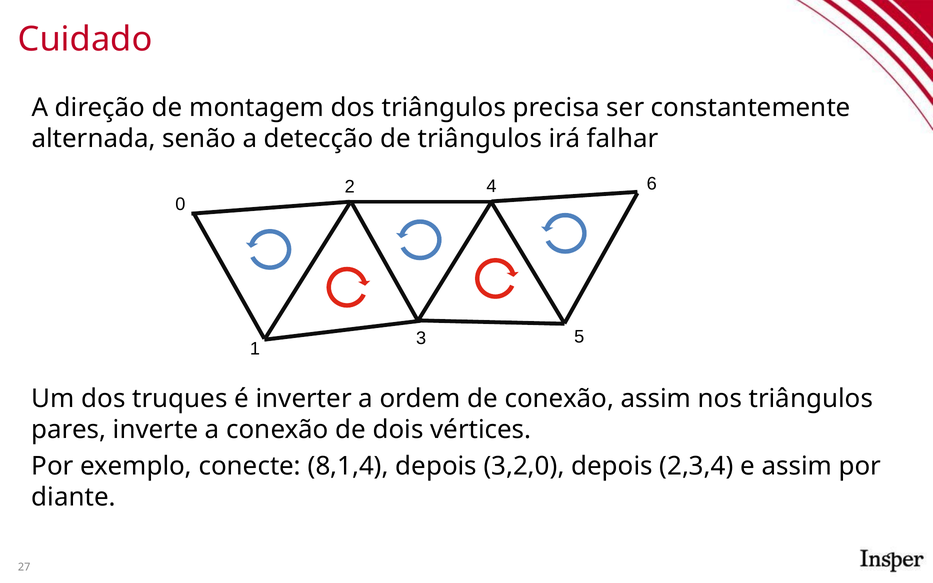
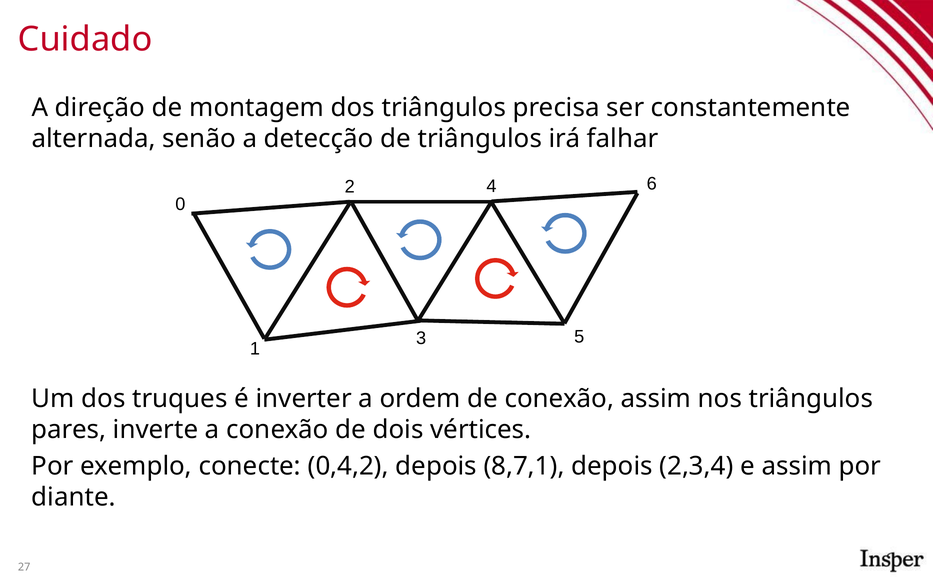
8,1,4: 8,1,4 -> 0,4,2 (348, 466)
3,2,0: 3,2,0 -> 8,7,1 (524, 466)
